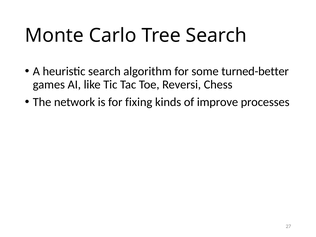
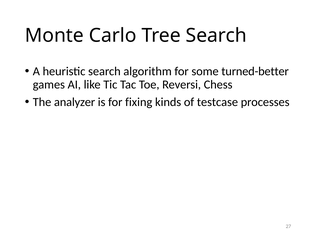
network: network -> analyzer (75, 102)
improve: improve -> testcase (217, 102)
